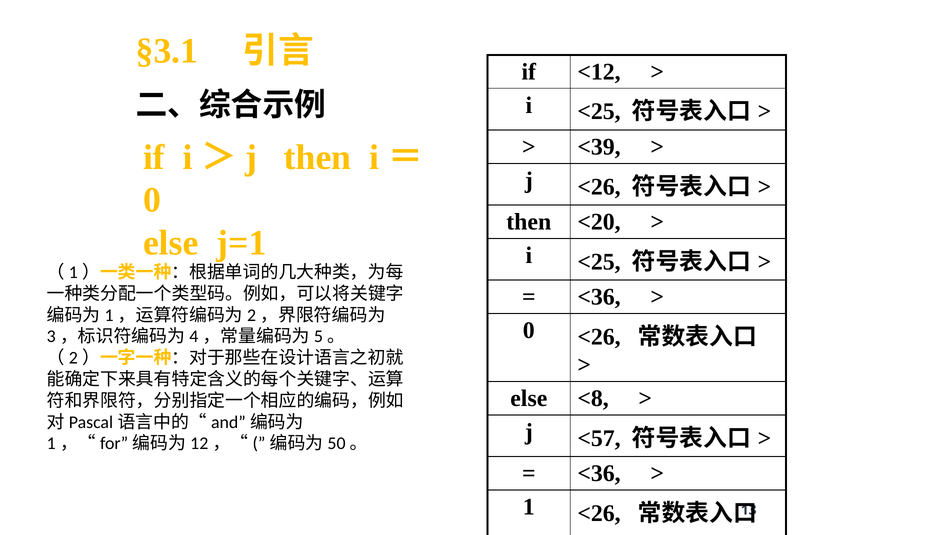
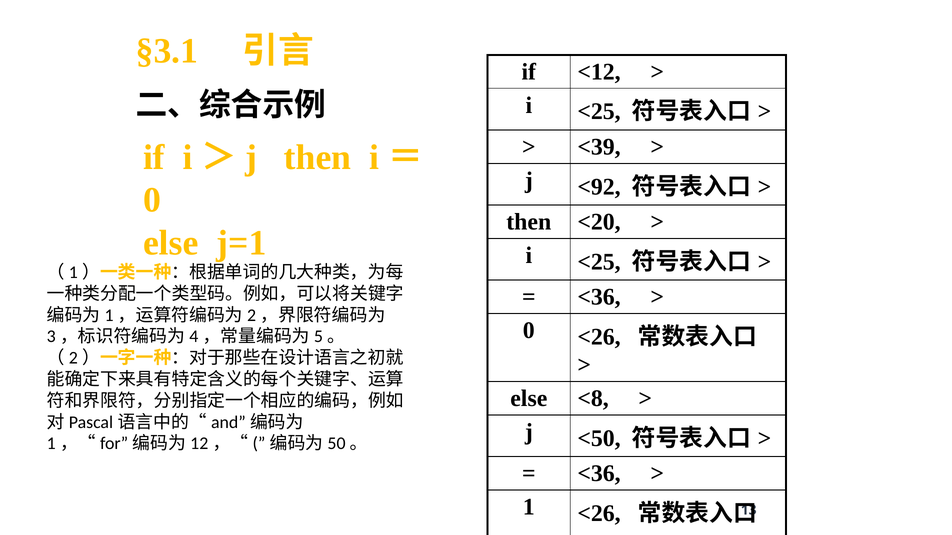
j <26: <26 -> <92 (599, 187)
<57: <57 -> <50 (599, 439)
